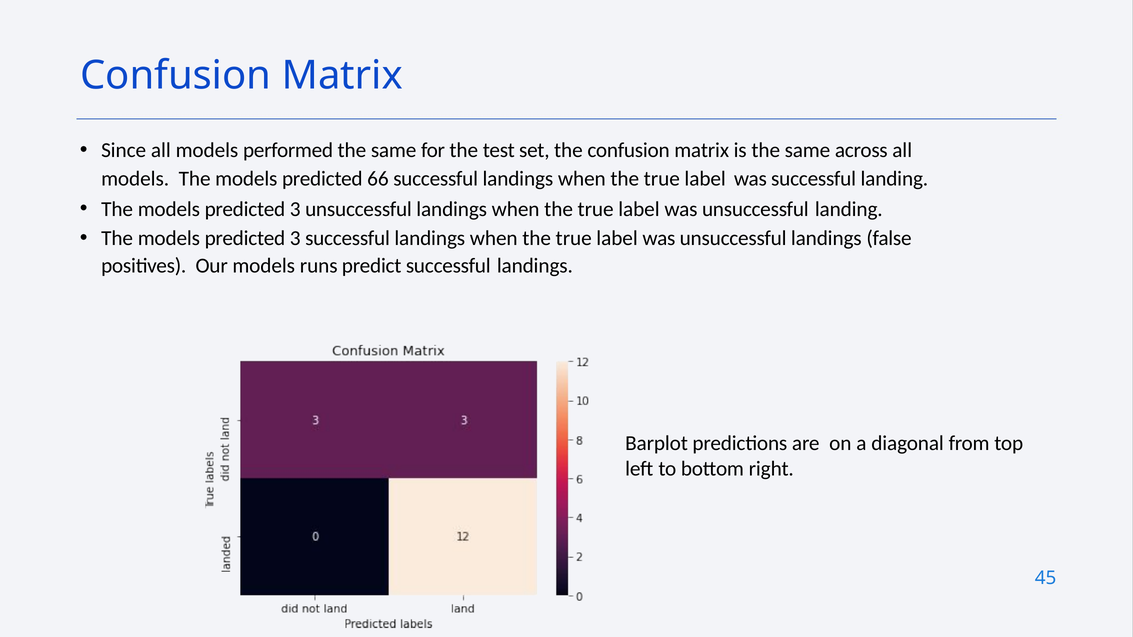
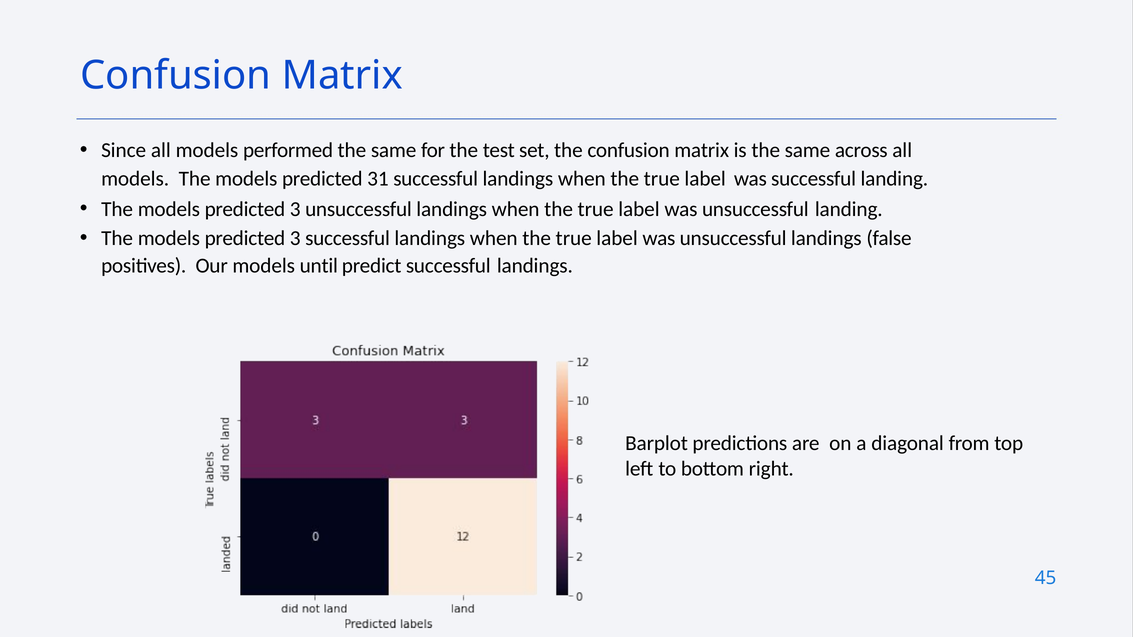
66: 66 -> 31 (378, 179)
runs: runs -> until (319, 266)
